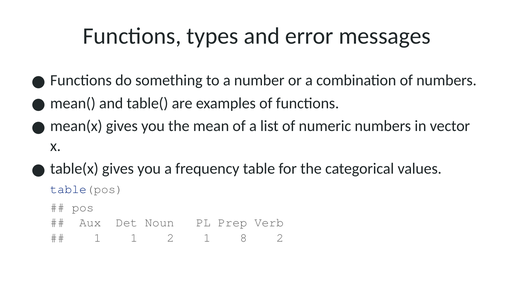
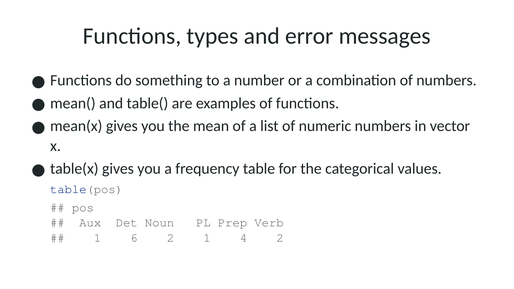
1 1: 1 -> 6 (134, 238)
8: 8 -> 4 (244, 238)
